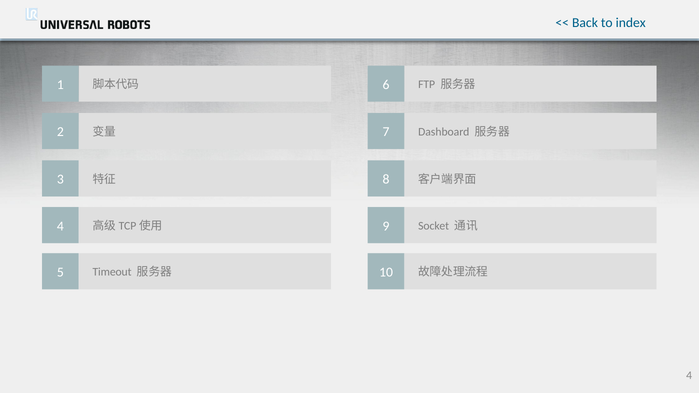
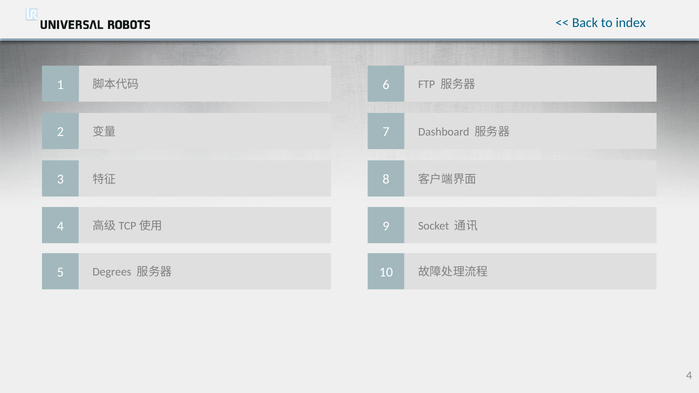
Timeout: Timeout -> Degrees (112, 272)
